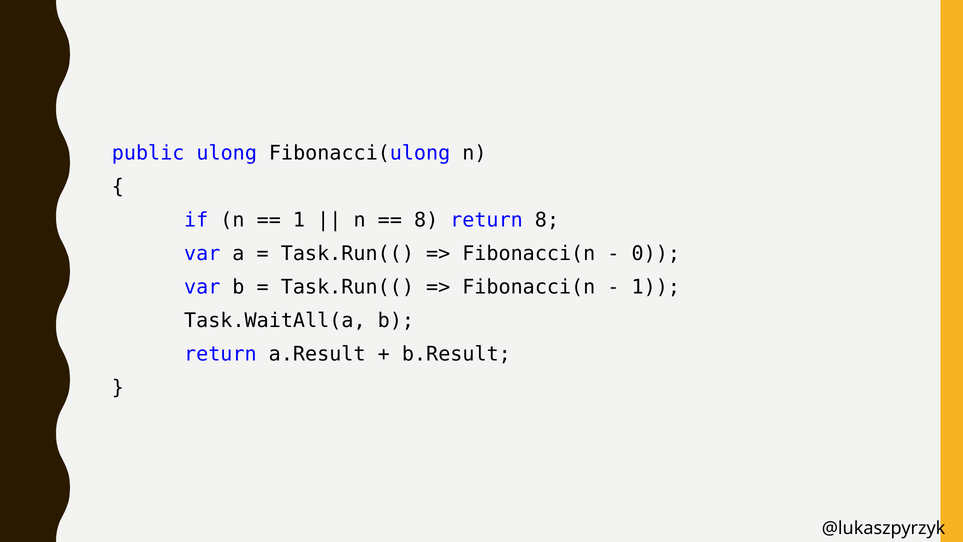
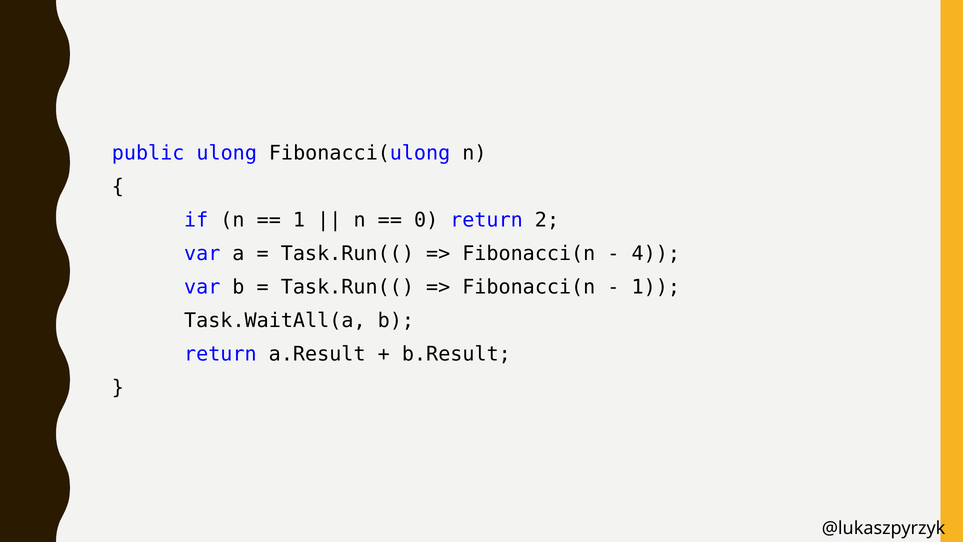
8: 8 -> 0 (426, 220)
return 8: 8 -> 2 (547, 220)
0: 0 -> 4 (656, 254)
